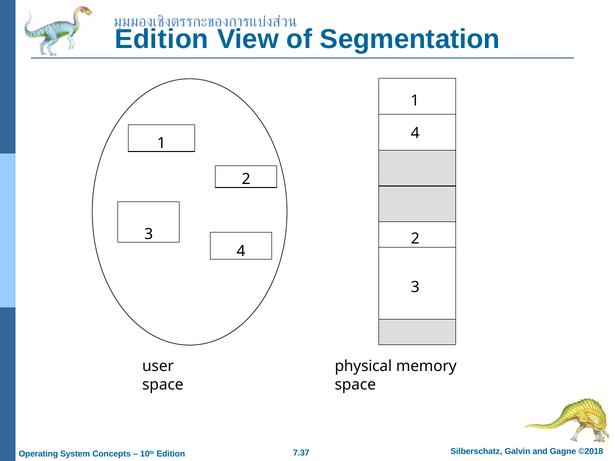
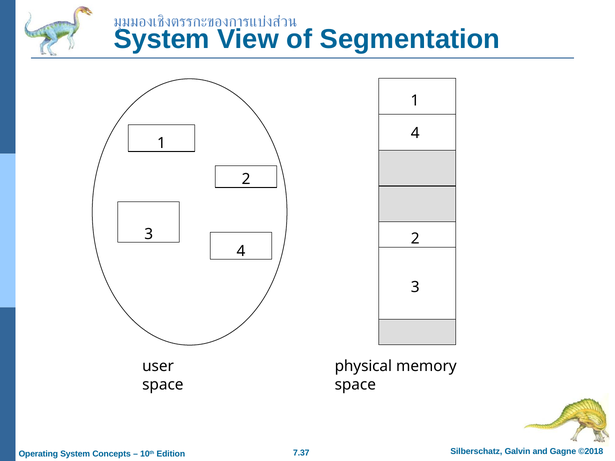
Edition: Edition -> System (162, 39)
